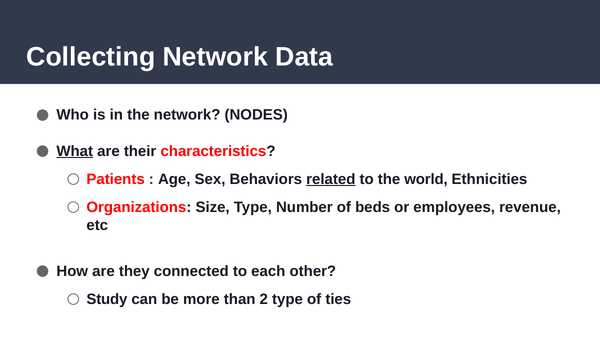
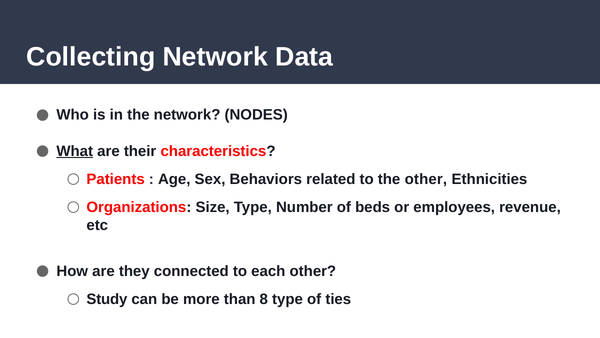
related underline: present -> none (331, 179)
the world: world -> other (426, 179)
2: 2 -> 8 (264, 299)
